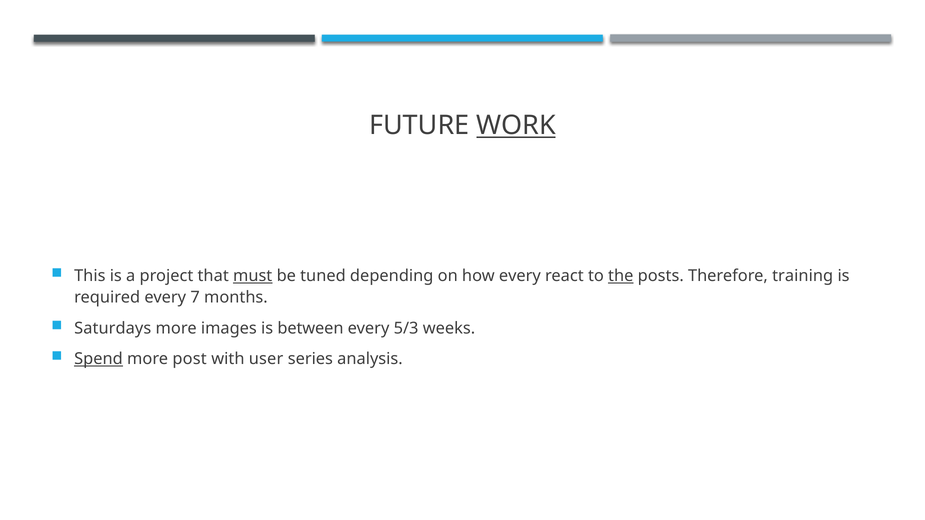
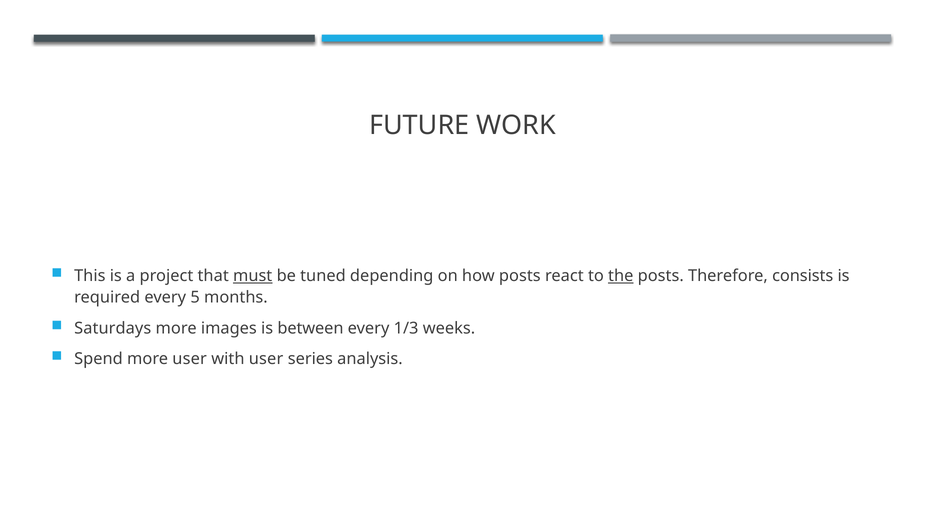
WORK underline: present -> none (516, 126)
how every: every -> posts (520, 276)
training: training -> consists (803, 276)
7: 7 -> 5 (195, 298)
5/3: 5/3 -> 1/3 (406, 328)
Spend underline: present -> none (99, 359)
more post: post -> user (190, 359)
